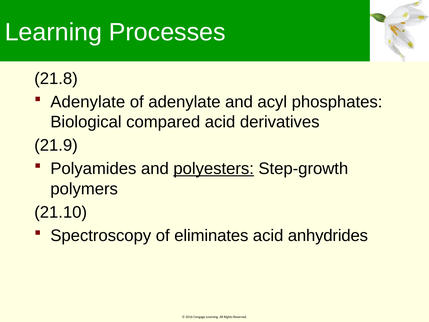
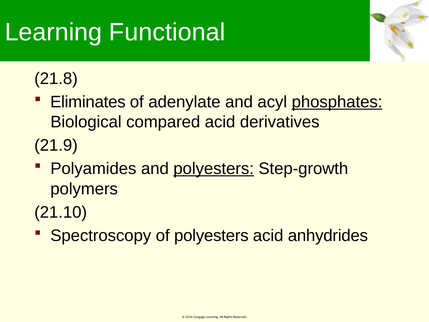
Processes: Processes -> Functional (167, 32)
Adenylate: Adenylate -> Eliminates (88, 102)
phosphates underline: none -> present (337, 102)
of eliminates: eliminates -> polyesters (211, 235)
